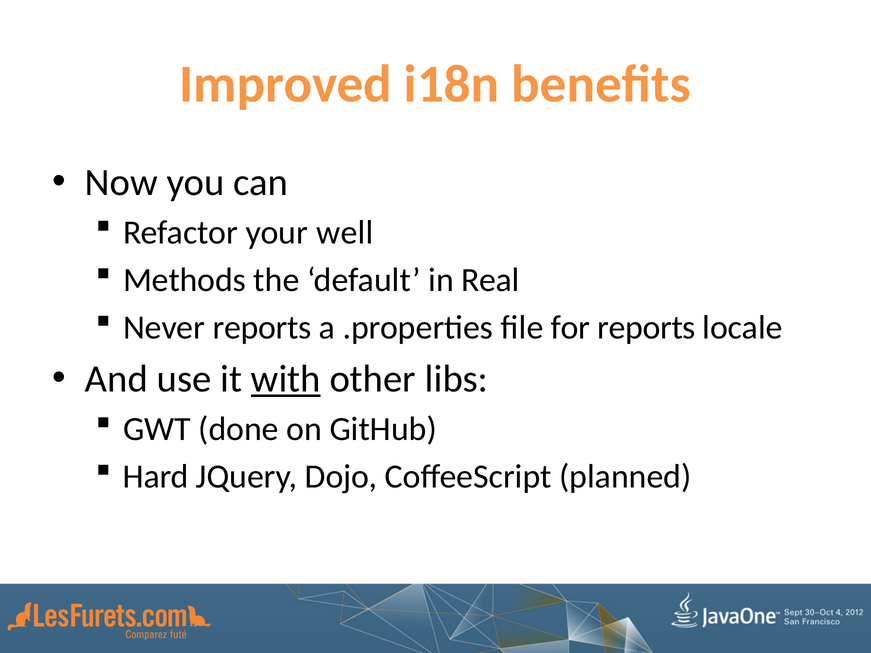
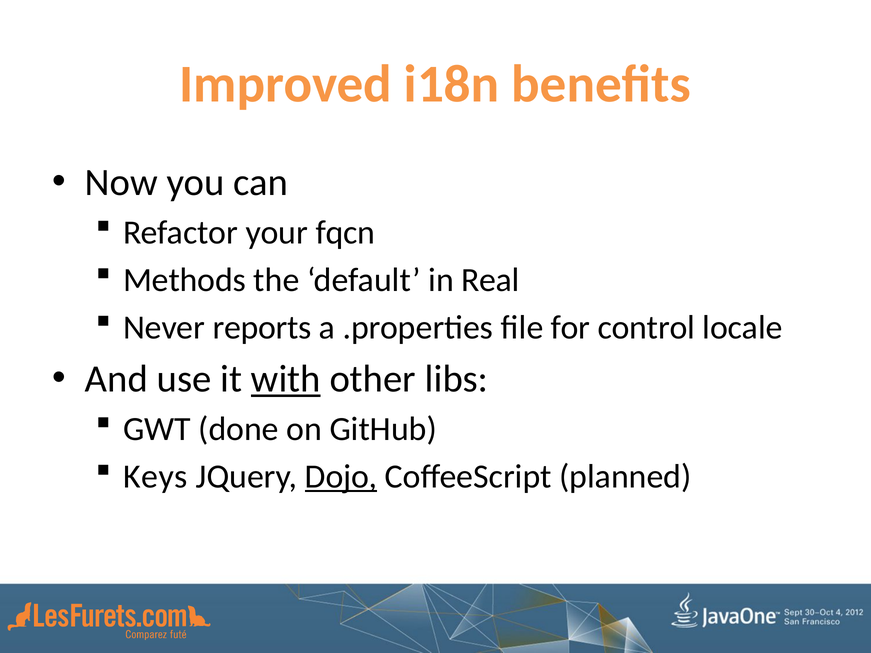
well: well -> fqcn (345, 233)
for reports: reports -> control (646, 328)
Hard: Hard -> Keys (155, 477)
Dojo underline: none -> present (341, 477)
